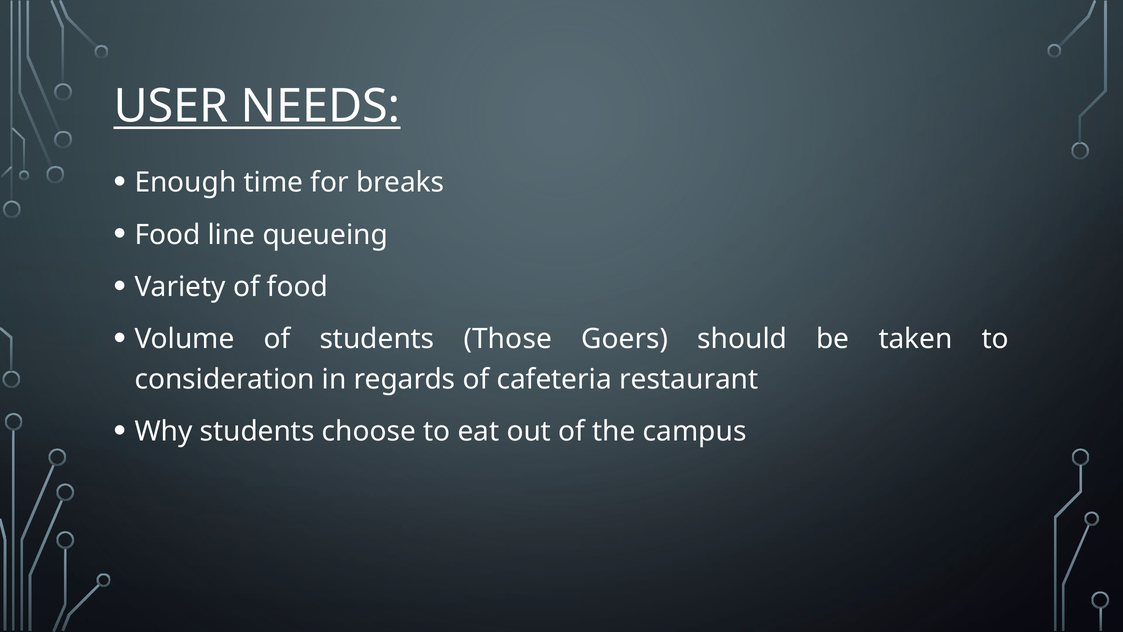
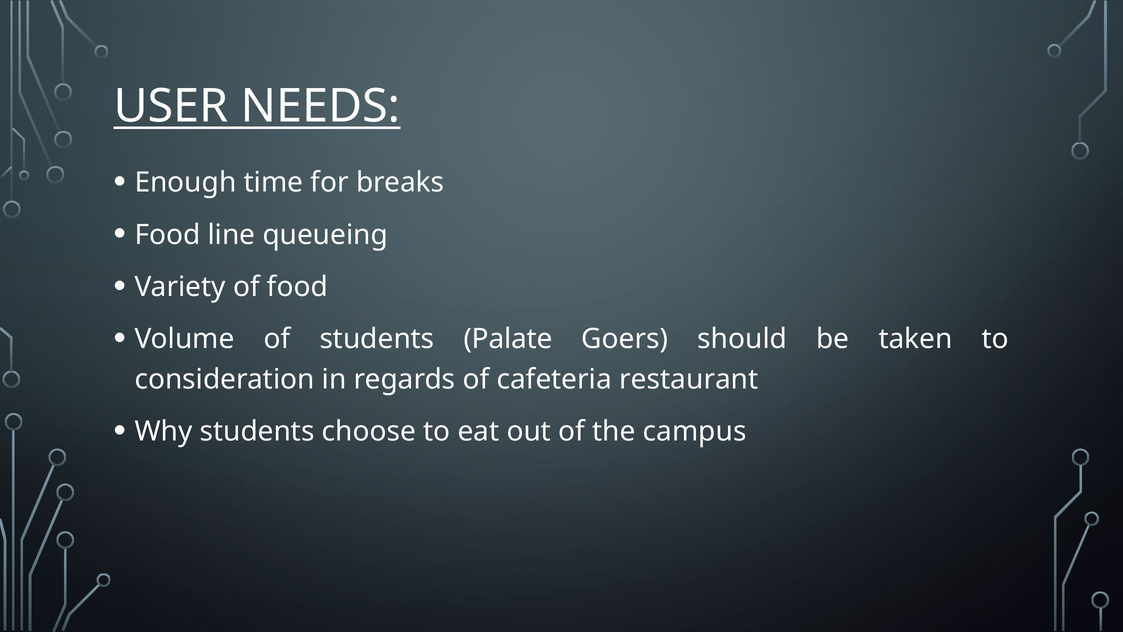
Those: Those -> Palate (508, 339)
